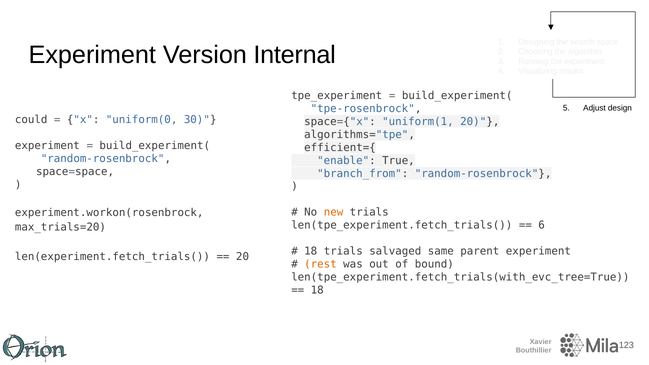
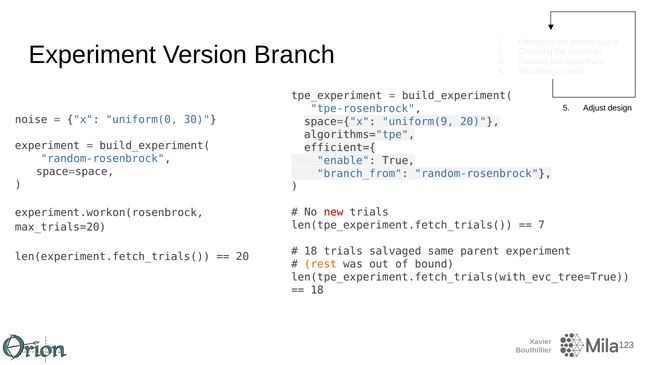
Internal: Internal -> Branch (294, 55)
could: could -> noise (31, 120)
uniform(1: uniform(1 -> uniform(9 (418, 122)
new colour: orange -> red (334, 212)
6: 6 -> 7 (542, 225)
